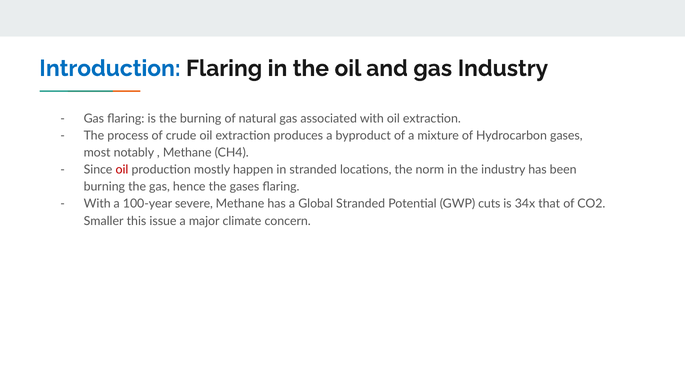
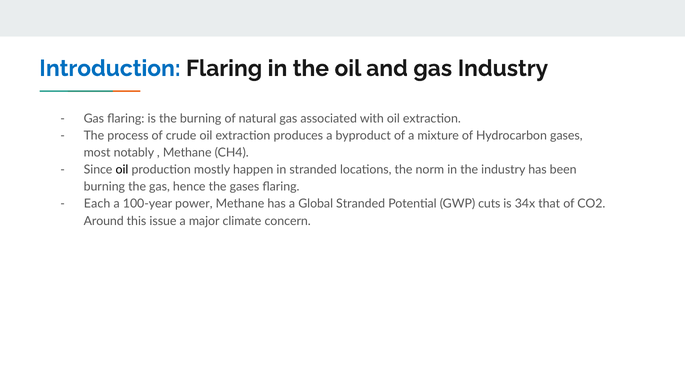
oil colour: red -> black (122, 169)
With: With -> Each (97, 204)
severe: severe -> power (194, 204)
Smaller: Smaller -> Around (104, 221)
